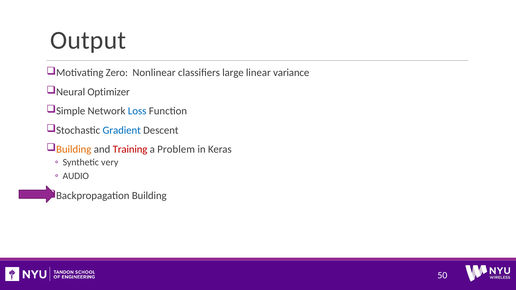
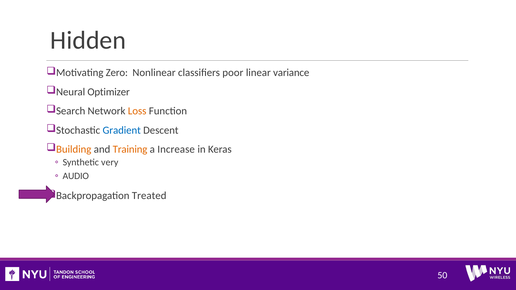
Output: Output -> Hidden (88, 40)
large: large -> poor (233, 73)
Simple: Simple -> Search (71, 111)
Loss colour: blue -> orange (137, 111)
Training colour: red -> orange (130, 149)
Problem: Problem -> Increase (176, 149)
Backpropagation Building: Building -> Treated (149, 196)
